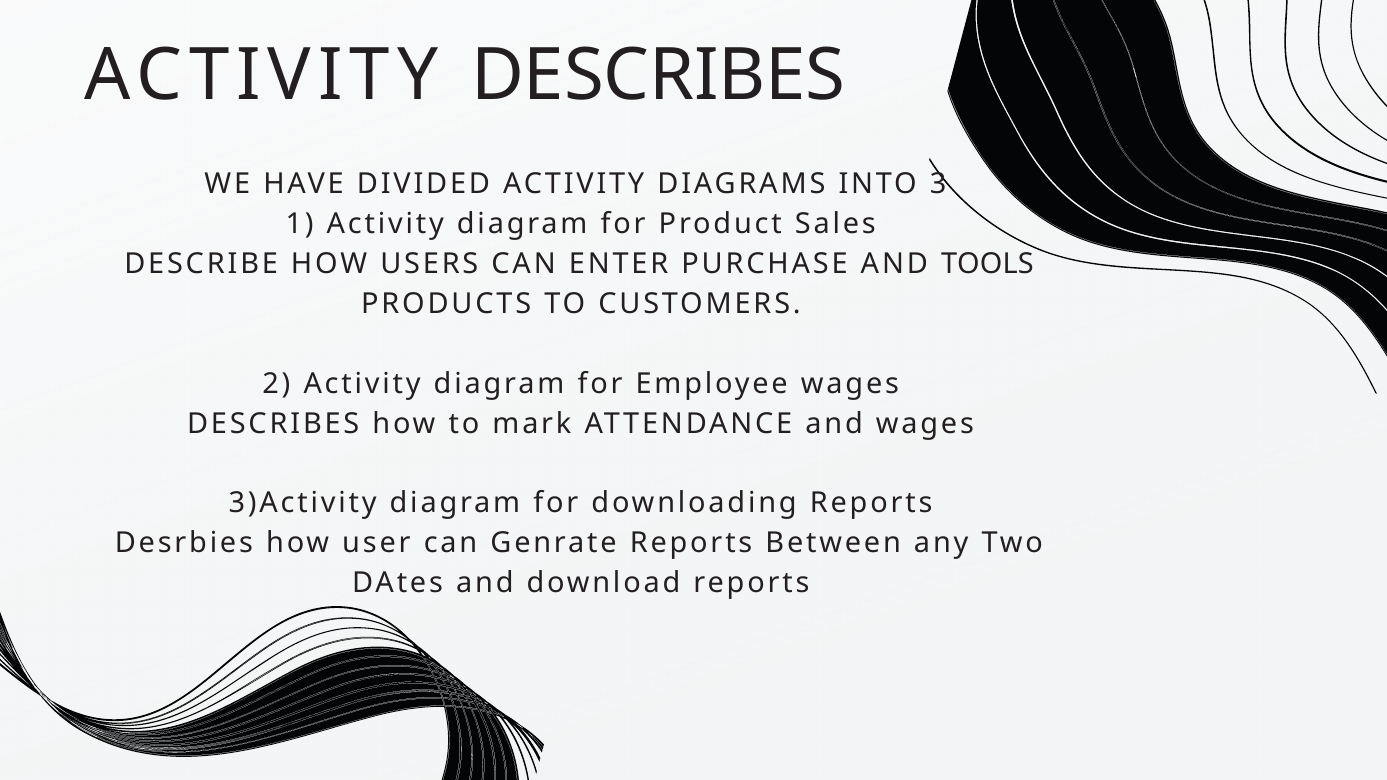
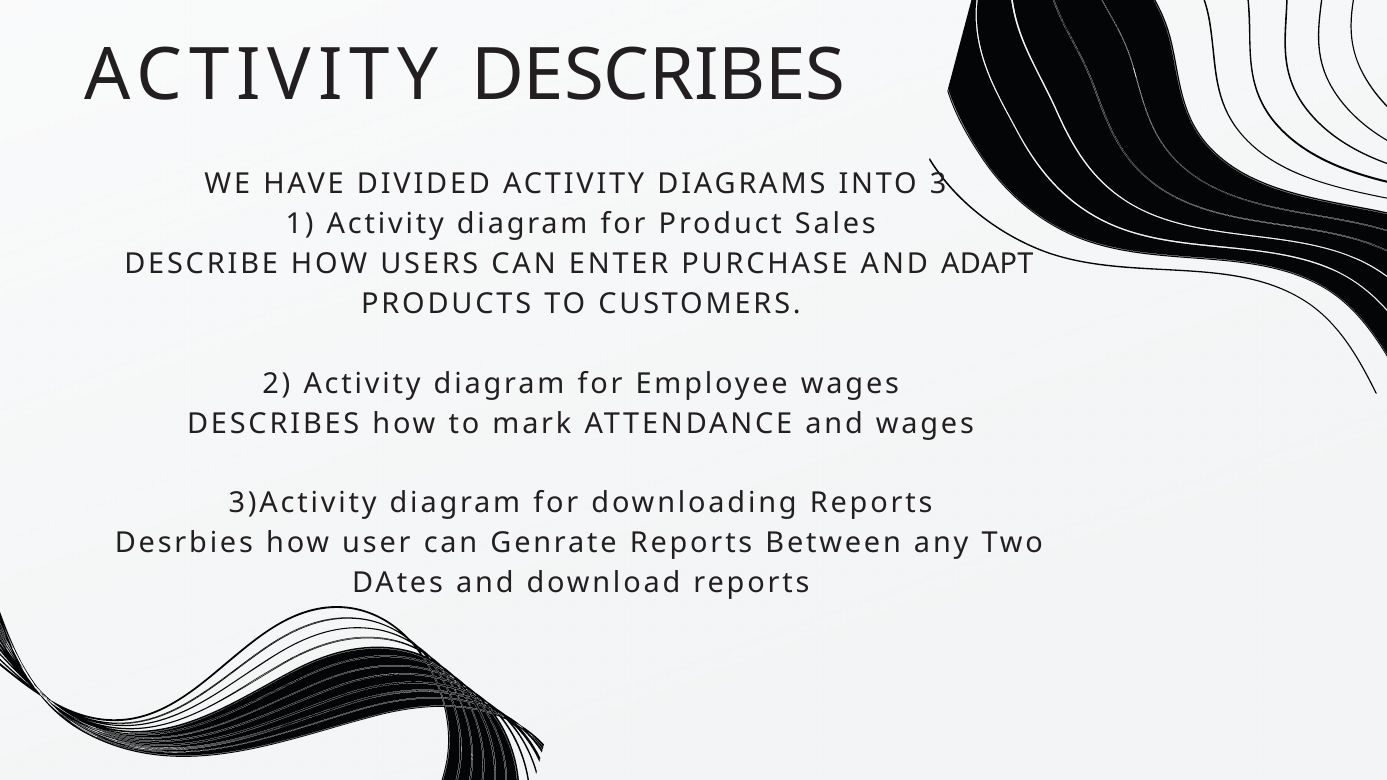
TOOLS: TOOLS -> ADAPT (987, 264)
